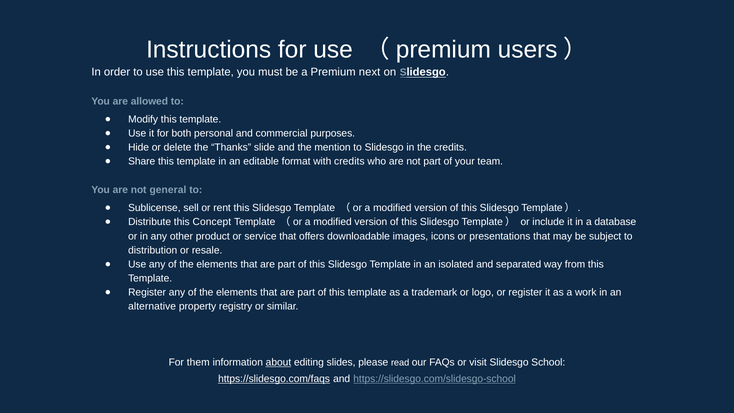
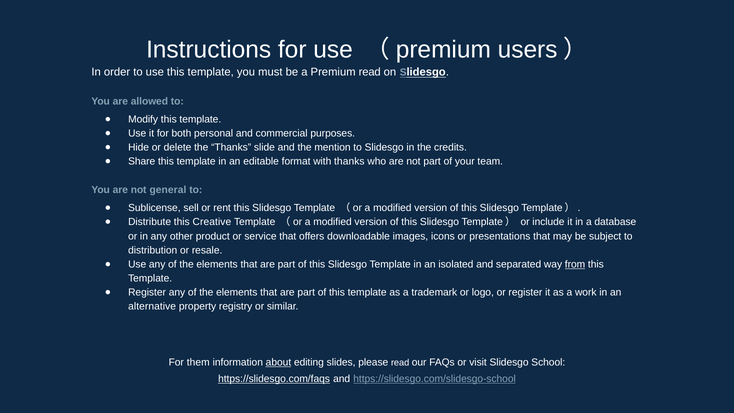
Premium next: next -> read (370, 72)
with credits: credits -> thanks (349, 161)
Concept: Concept -> Creative (212, 222)
from underline: none -> present (575, 264)
